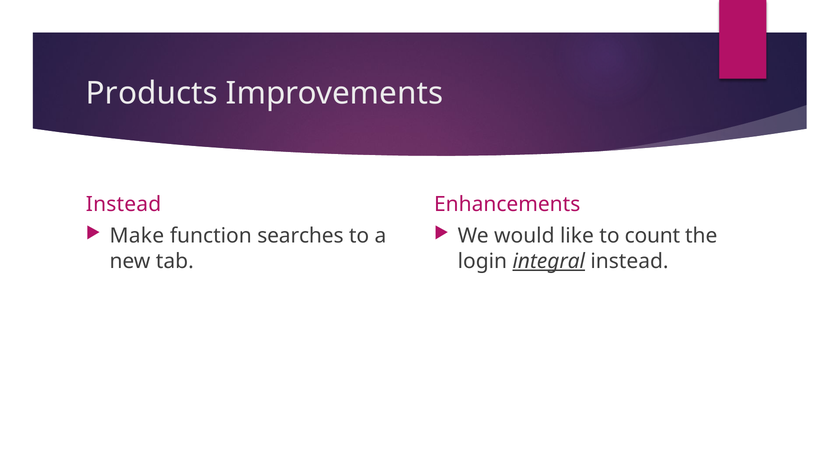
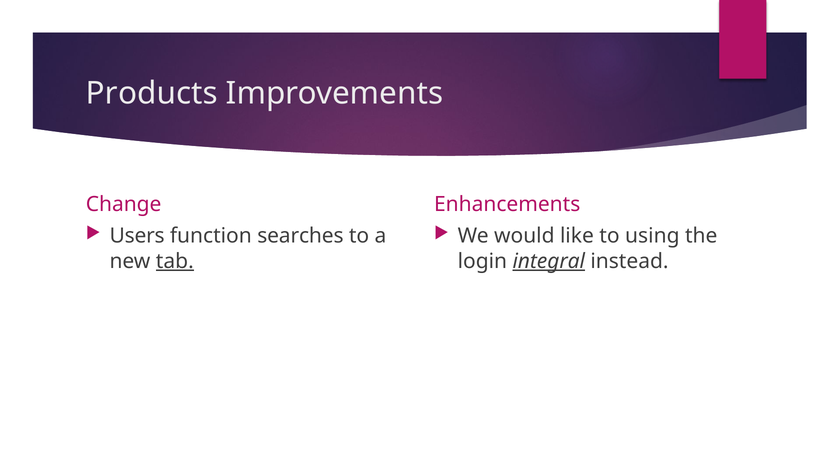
Instead: Instead -> Change (124, 205)
Make: Make -> Users (137, 236)
count: count -> using (652, 236)
tab underline: none -> present (175, 262)
